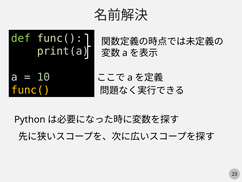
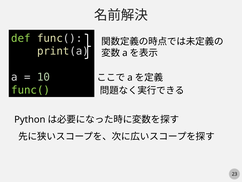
func( colour: yellow -> light green (31, 90)
